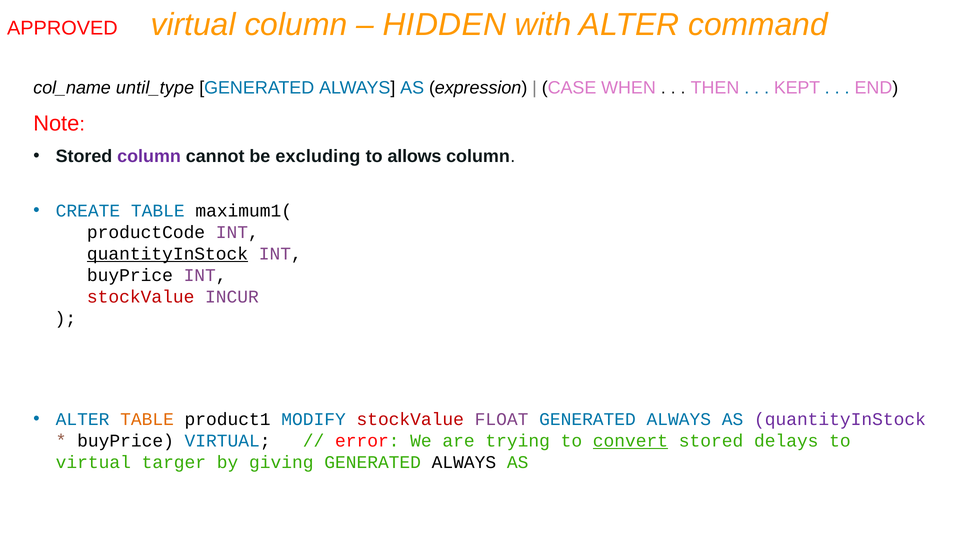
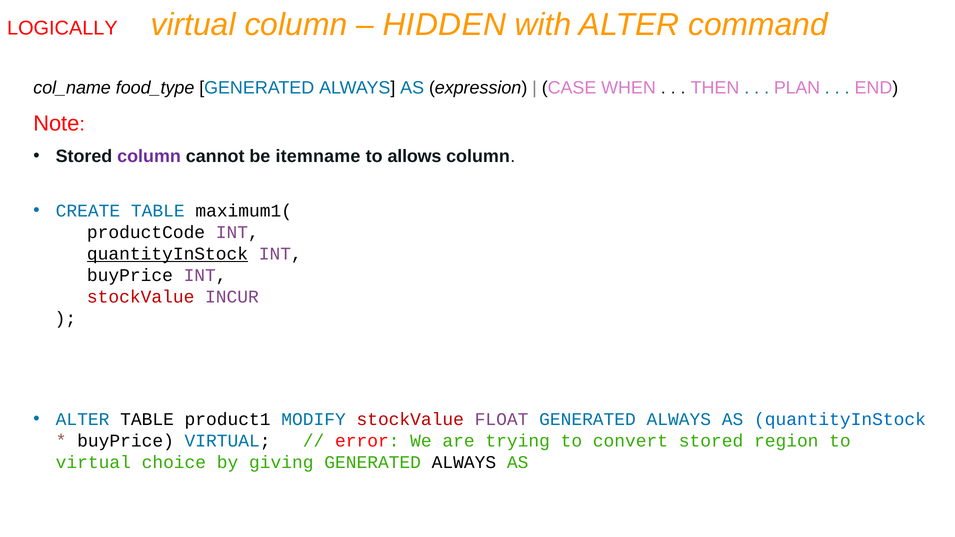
APPROVED: APPROVED -> LOGICALLY (62, 28)
until_type: until_type -> food_type (155, 88)
KEPT: KEPT -> PLAN (797, 88)
excluding: excluding -> itemname (318, 156)
TABLE colour: orange -> black (147, 420)
quantityInStock colour: purple -> blue (840, 420)
convert underline: present -> none (630, 441)
delays: delays -> region (786, 441)
targer: targer -> choice (174, 463)
